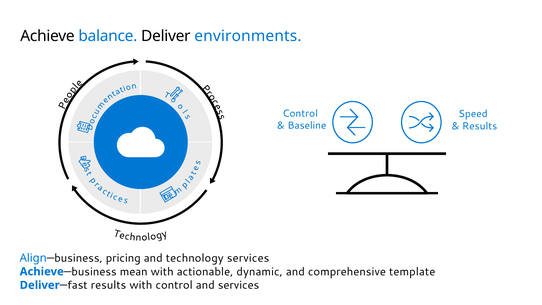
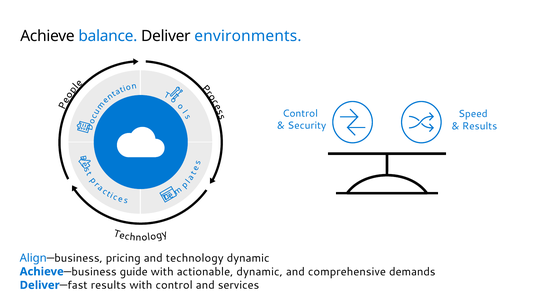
Baseline: Baseline -> Security (307, 125)
technology services: services -> dynamic (248, 258)
mean: mean -> guide (134, 272)
template: template -> demands (412, 272)
